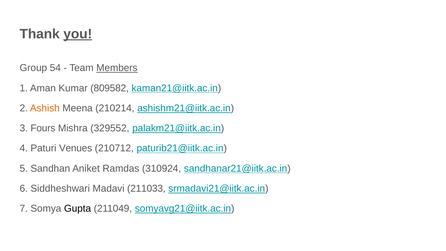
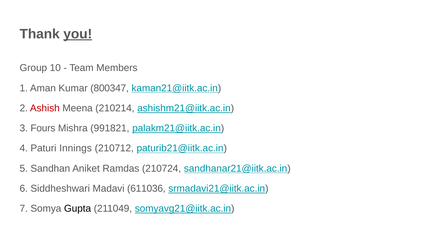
54: 54 -> 10 (55, 68)
Members underline: present -> none (117, 68)
809582: 809582 -> 800347 (110, 88)
Ashish colour: orange -> red (45, 108)
329552: 329552 -> 991821 (110, 128)
Venues: Venues -> Innings (76, 148)
310924: 310924 -> 210724 (162, 168)
211033: 211033 -> 611036 (146, 188)
